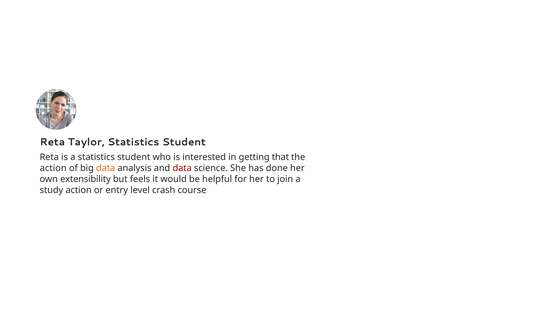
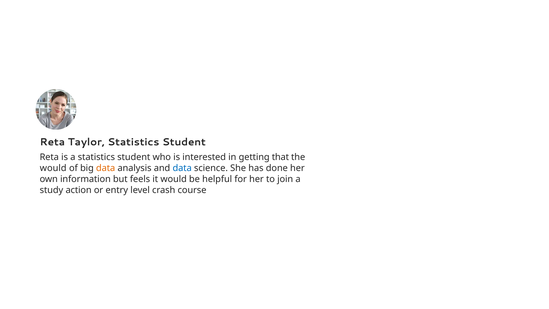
action: action -> would (53, 168)
data colour: red -> blue (182, 168)
extensibility: extensibility -> information (85, 179)
